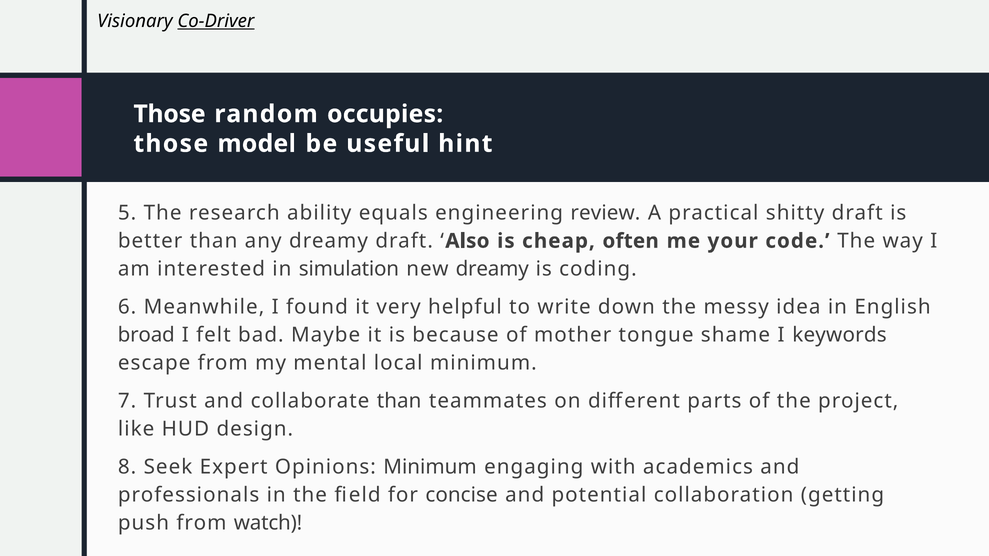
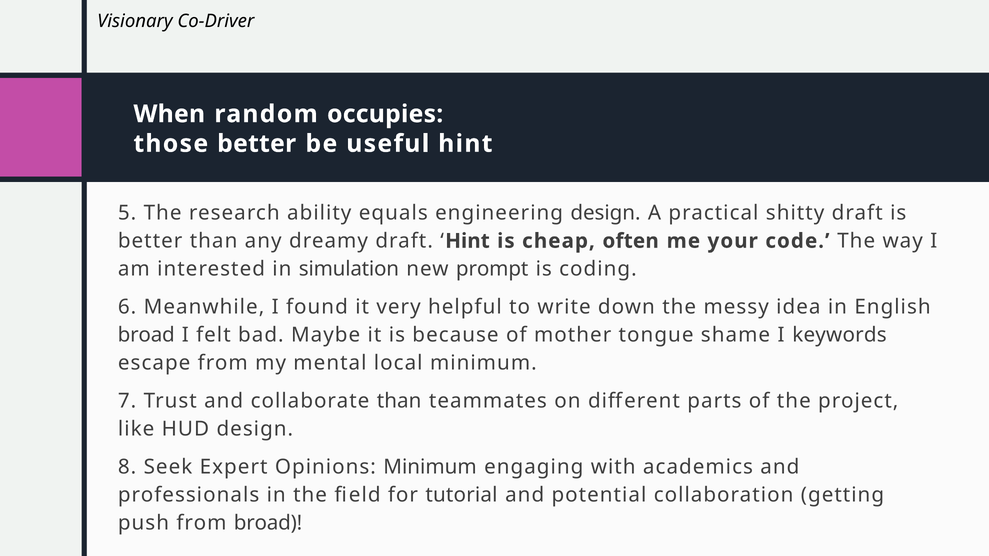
Co-Driver underline: present -> none (216, 21)
Those: Those -> When (169, 114)
those model: model -> better (257, 144)
engineering review: review -> design (605, 213)
Also: Also -> Hint (467, 241)
new dreamy: dreamy -> prompt (492, 269)
concise: concise -> tutorial (461, 495)
from watch: watch -> broad (268, 523)
